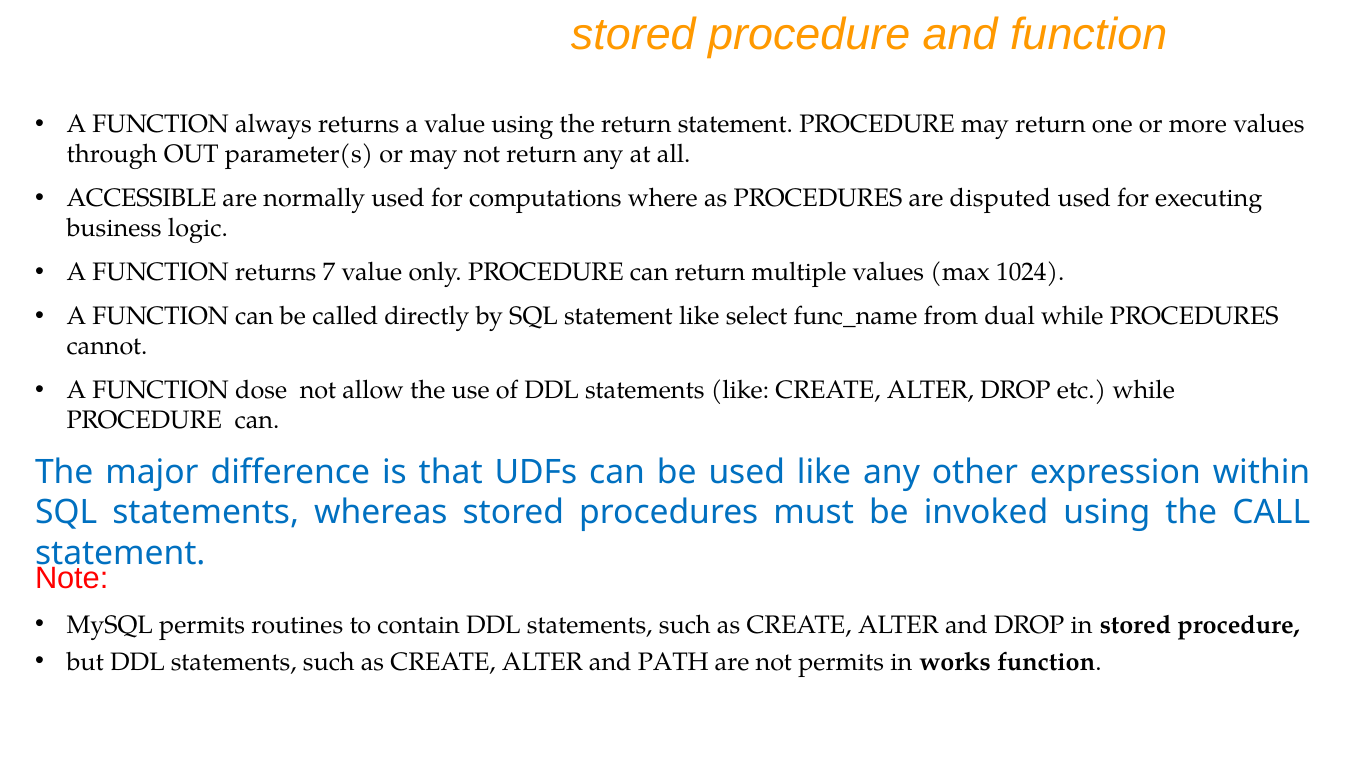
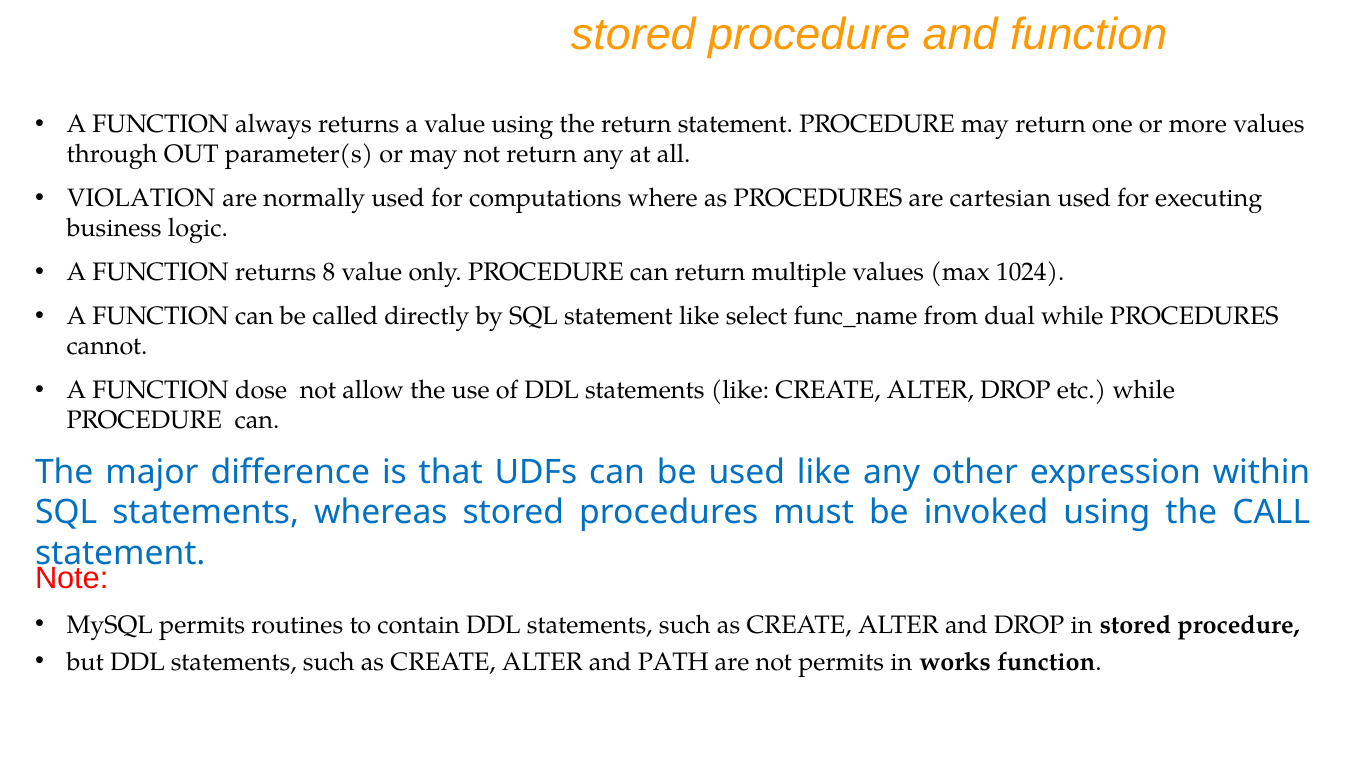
ACCESSIBLE: ACCESSIBLE -> VIOLATION (141, 198)
disputed: disputed -> cartesian (1000, 198)
7: 7 -> 8 (329, 272)
